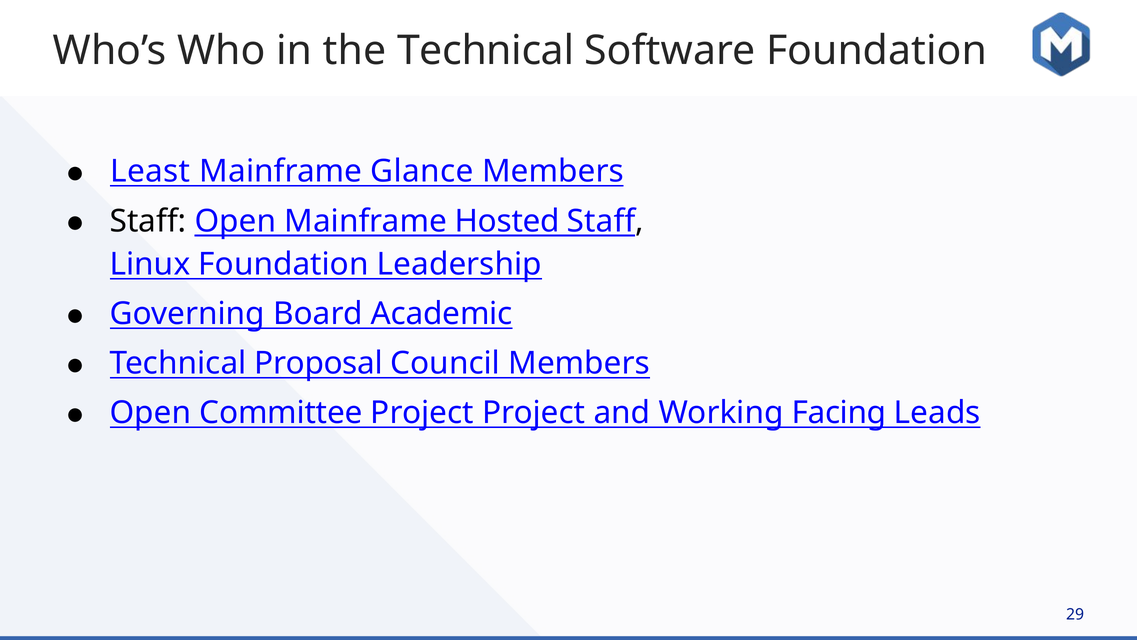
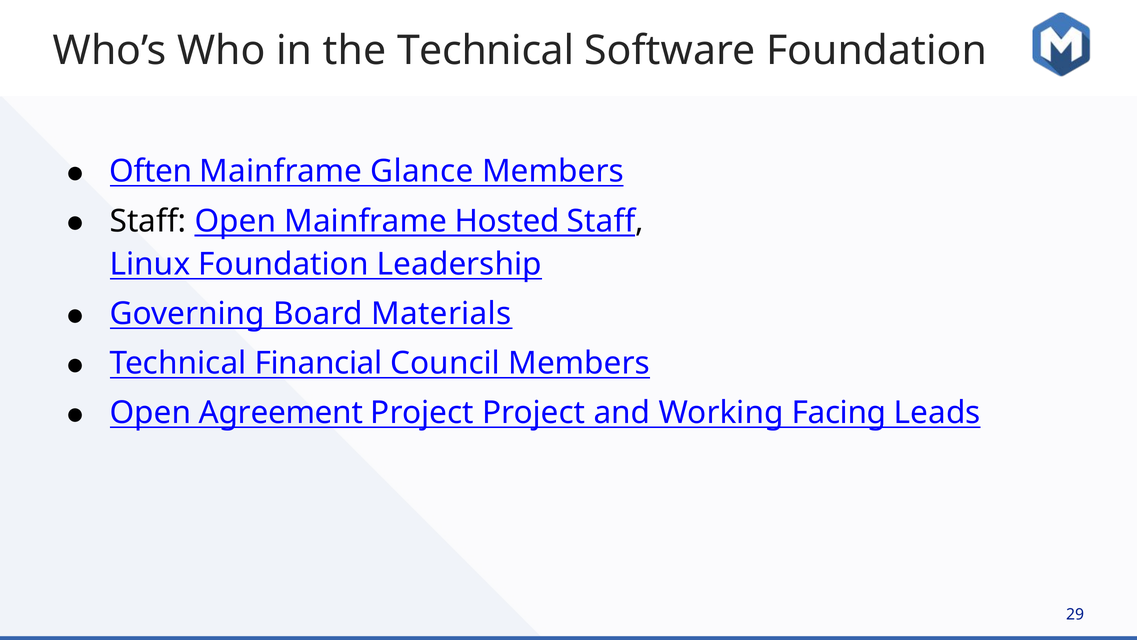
Least: Least -> Often (151, 171)
Academic: Academic -> Materials (441, 314)
Proposal: Proposal -> Financial (319, 363)
Committee: Committee -> Agreement (281, 413)
